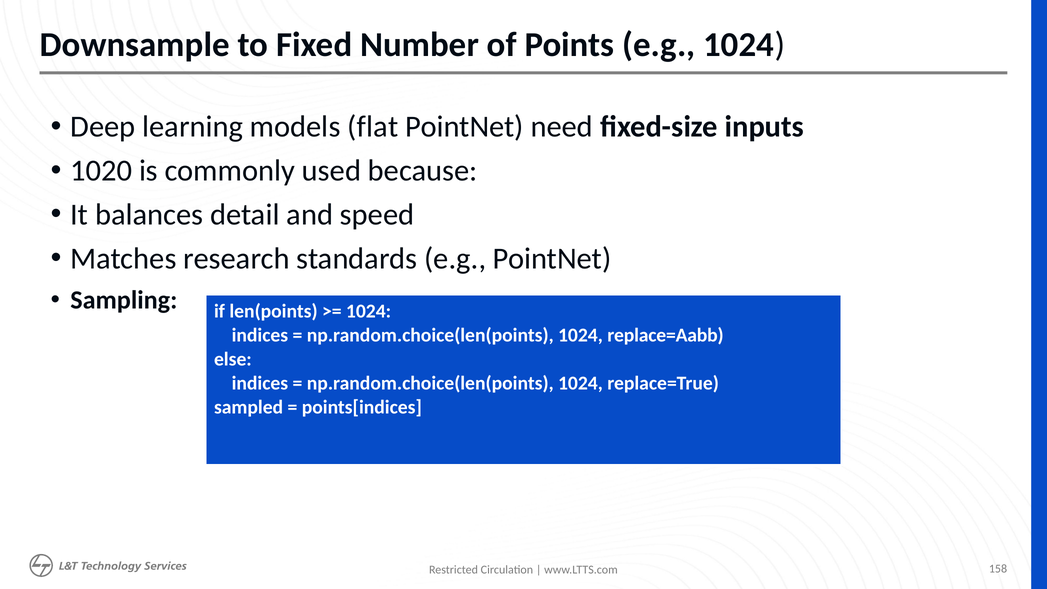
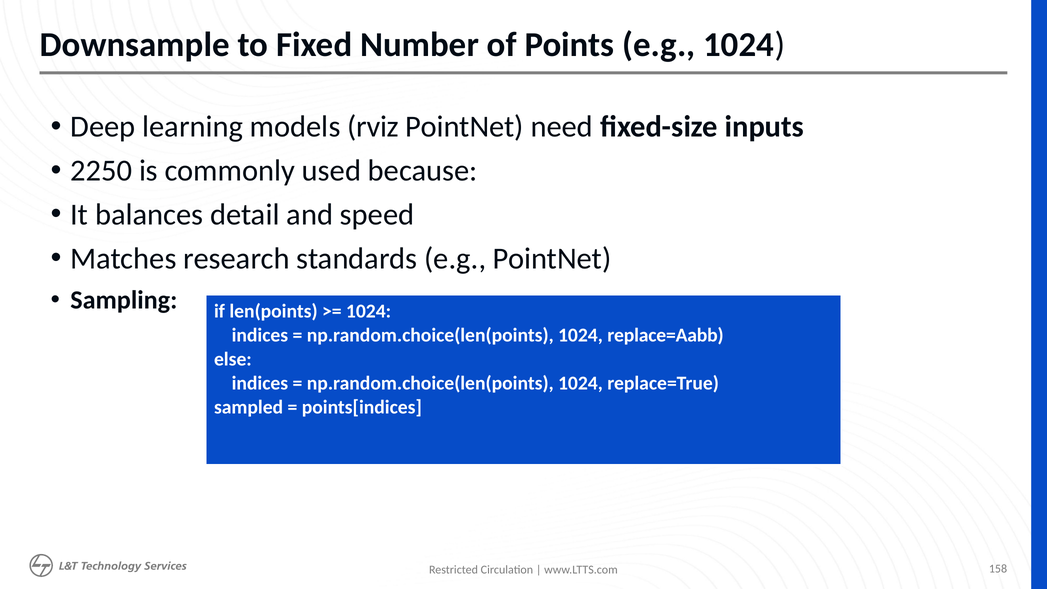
flat: flat -> rviz (373, 127)
1020: 1020 -> 2250 (101, 171)
